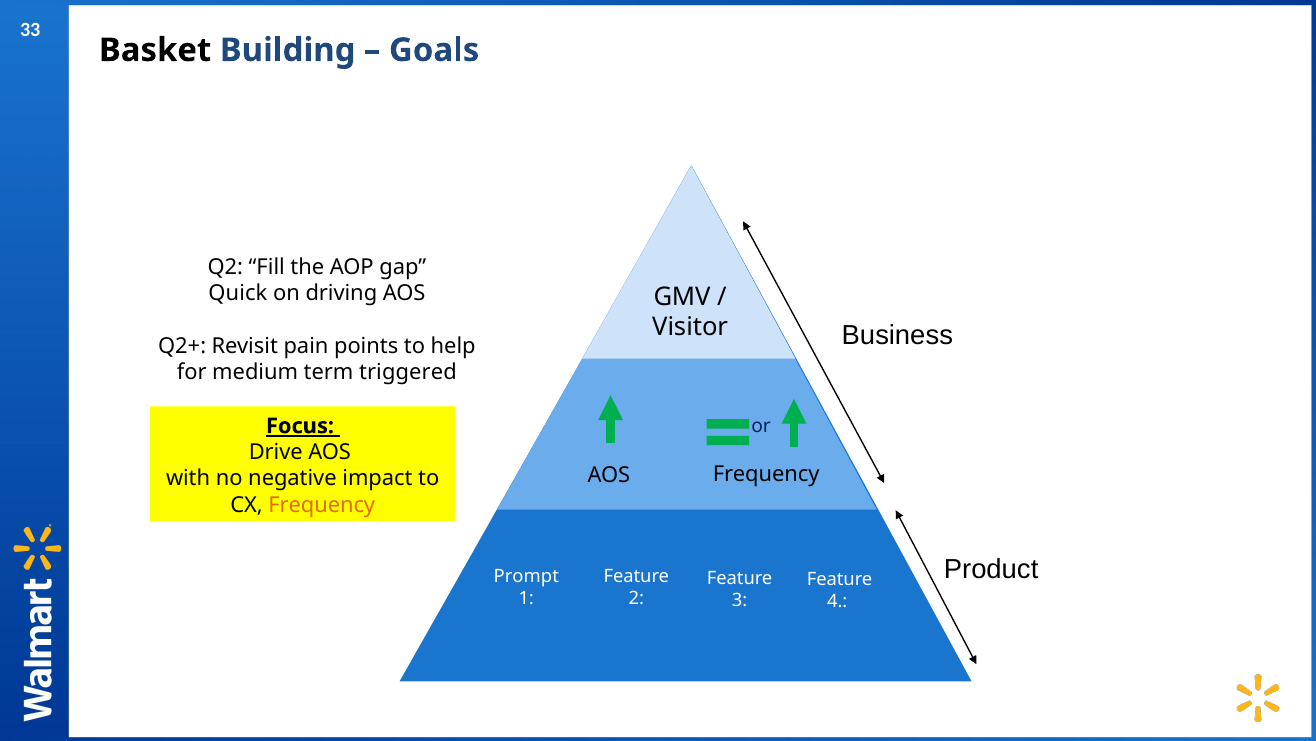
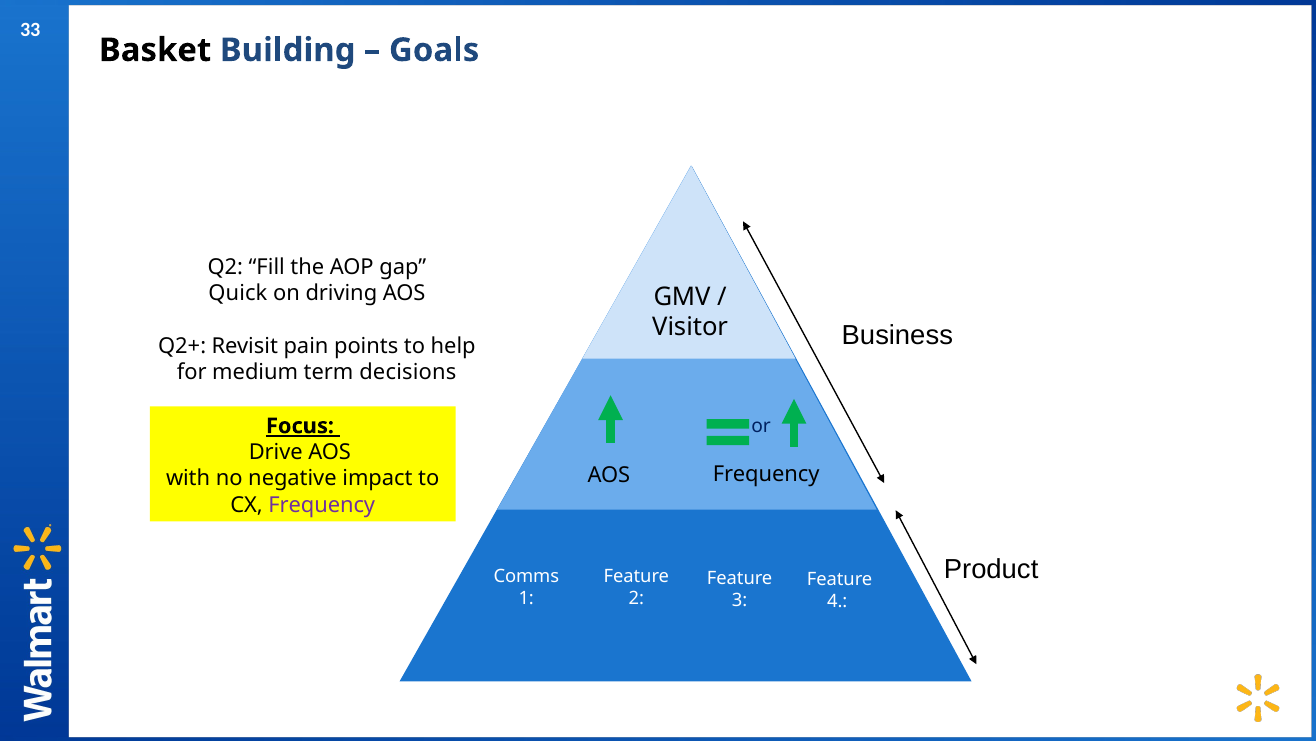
triggered: triggered -> decisions (408, 372)
Frequency colour: orange -> purple (322, 504)
Prompt: Prompt -> Comms (526, 576)
